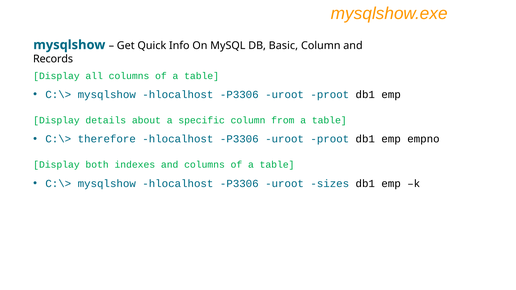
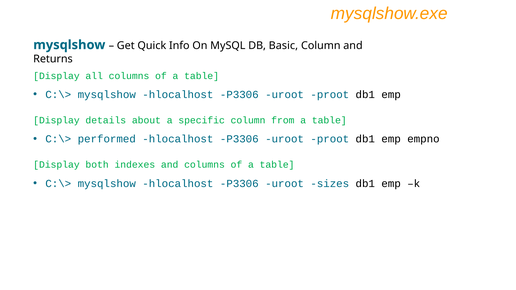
Records: Records -> Returns (53, 59)
therefore: therefore -> performed (107, 139)
